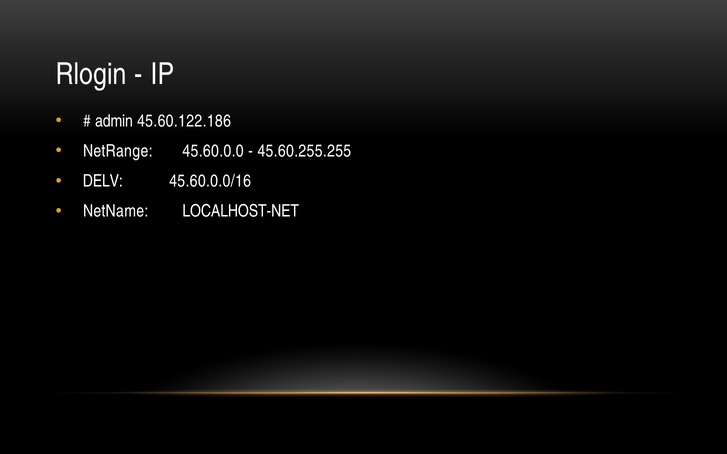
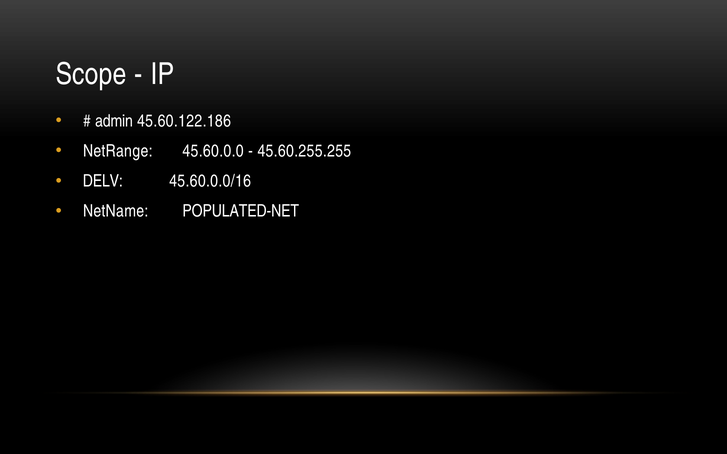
Rlogin: Rlogin -> Scope (91, 74)
LOCALHOST-NET: LOCALHOST-NET -> POPULATED-NET (241, 211)
